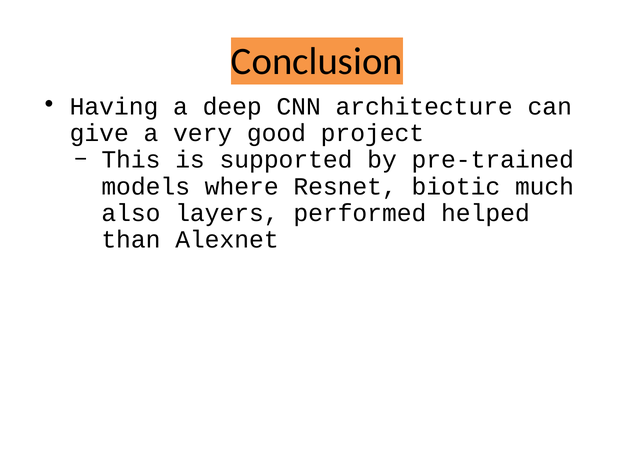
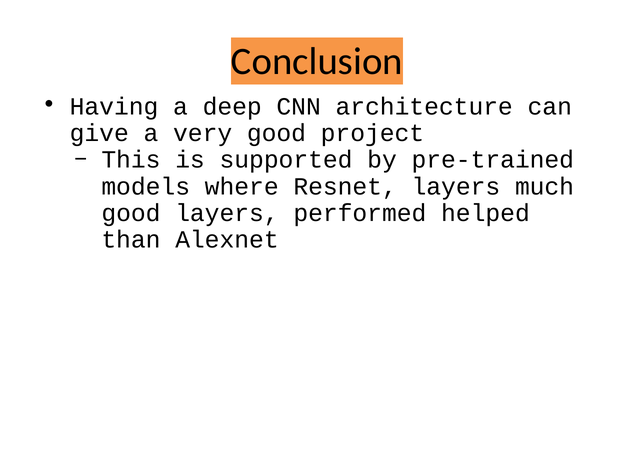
Resnet biotic: biotic -> layers (456, 186)
also: also -> good (131, 213)
